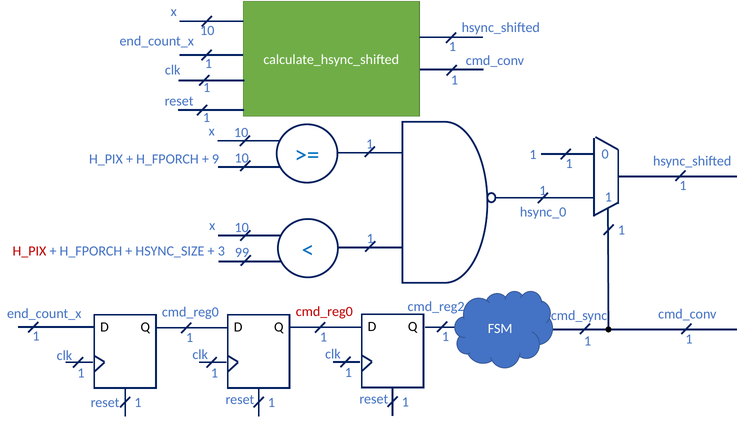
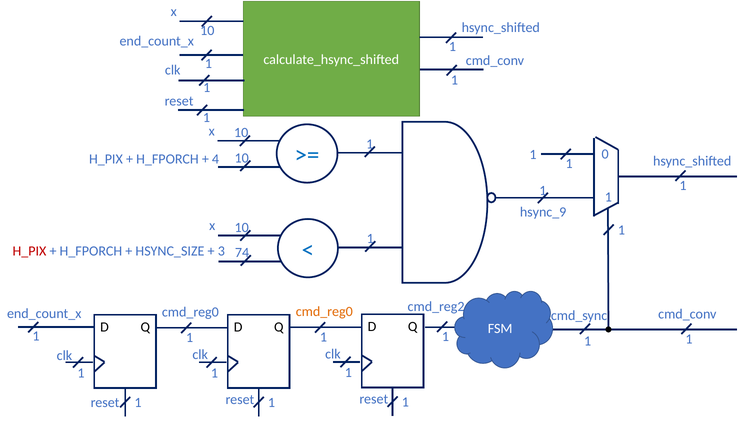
9: 9 -> 4 (216, 159)
hsync_0: hsync_0 -> hsync_9 (543, 212)
99: 99 -> 74 (242, 253)
cmd_reg0 colour: red -> orange (324, 312)
